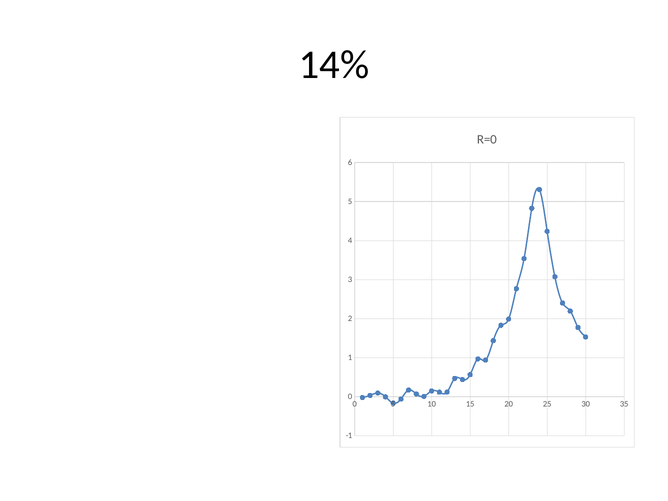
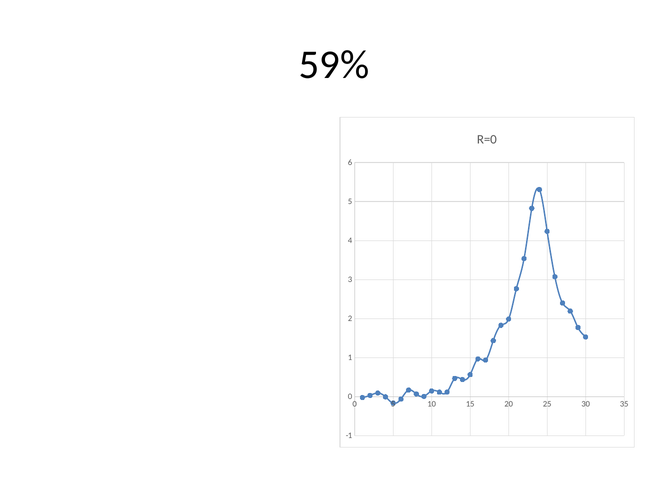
14%: 14% -> 59% (334, 65)
